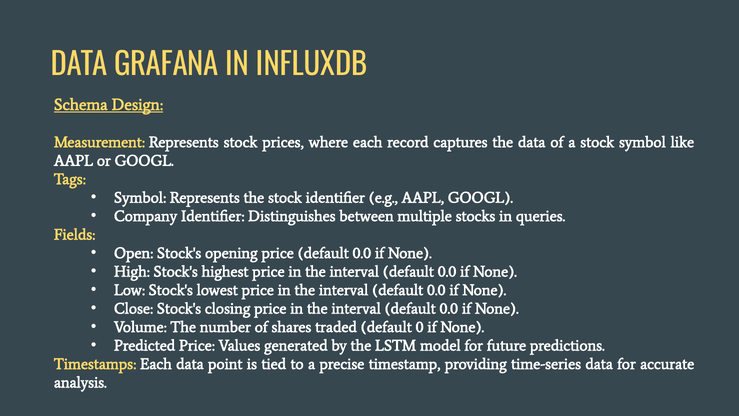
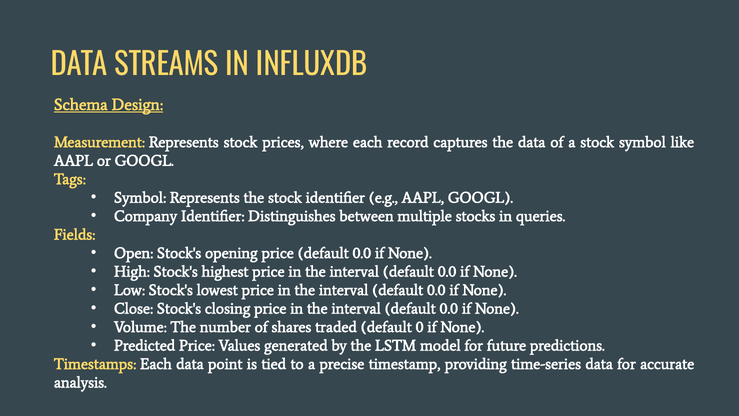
GRAFANA: GRAFANA -> STREAMS (166, 65)
